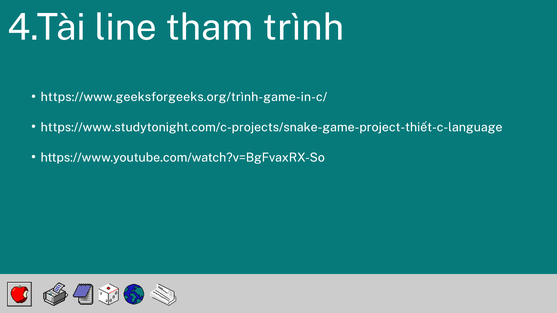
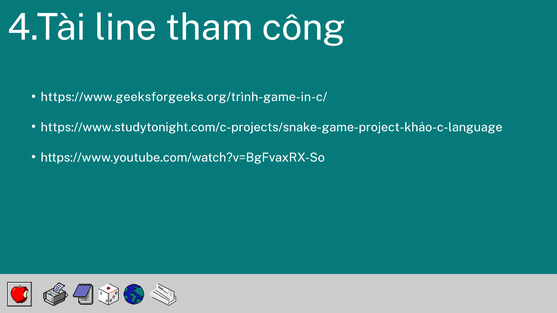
trình: trình -> công (304, 28)
https://www.studytonight.com/c-projects/snake-game-project-thiết-c-language: https://www.studytonight.com/c-projects/snake-game-project-thiết-c-language -> https://www.studytonight.com/c-projects/snake-game-project-khảo-c-language (272, 127)
